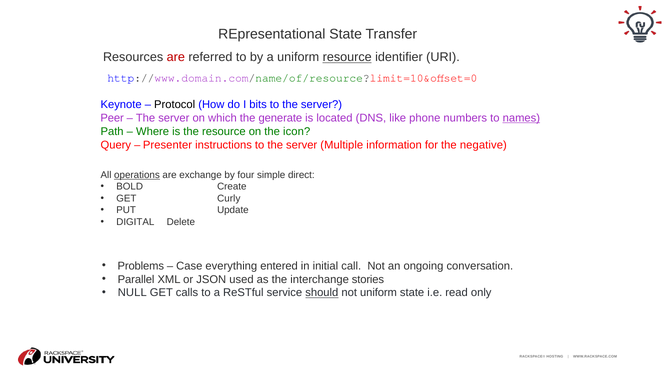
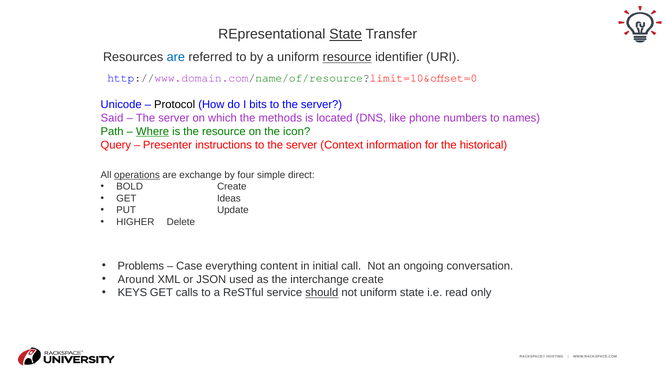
State underline: none -> present (346, 34)
are colour: red -> blue (176, 57)
Keynote: Keynote -> Unicode (121, 105)
Peer: Peer -> Said (112, 118)
generate: generate -> methods (280, 118)
names underline: present -> none (521, 118)
Where underline: none -> present (153, 131)
Multiple: Multiple -> Context (342, 145)
negative: negative -> historical (483, 145)
Curly: Curly -> Ideas (229, 198)
DIGITAL: DIGITAL -> HIGHER (135, 222)
entered: entered -> content (279, 266)
Parallel: Parallel -> Around (136, 279)
interchange stories: stories -> create (368, 279)
NULL: NULL -> KEYS (132, 293)
